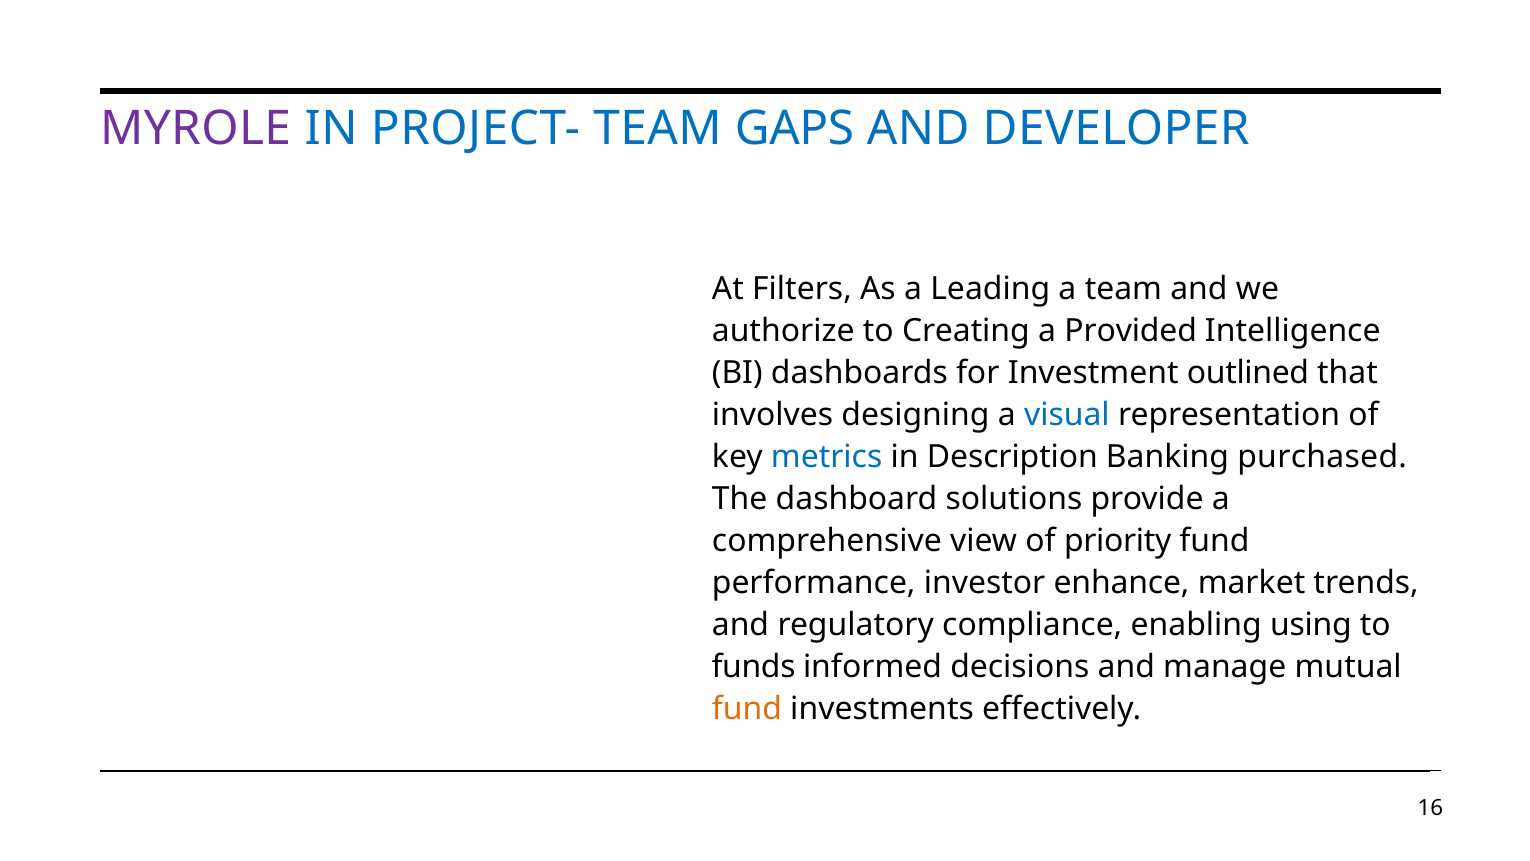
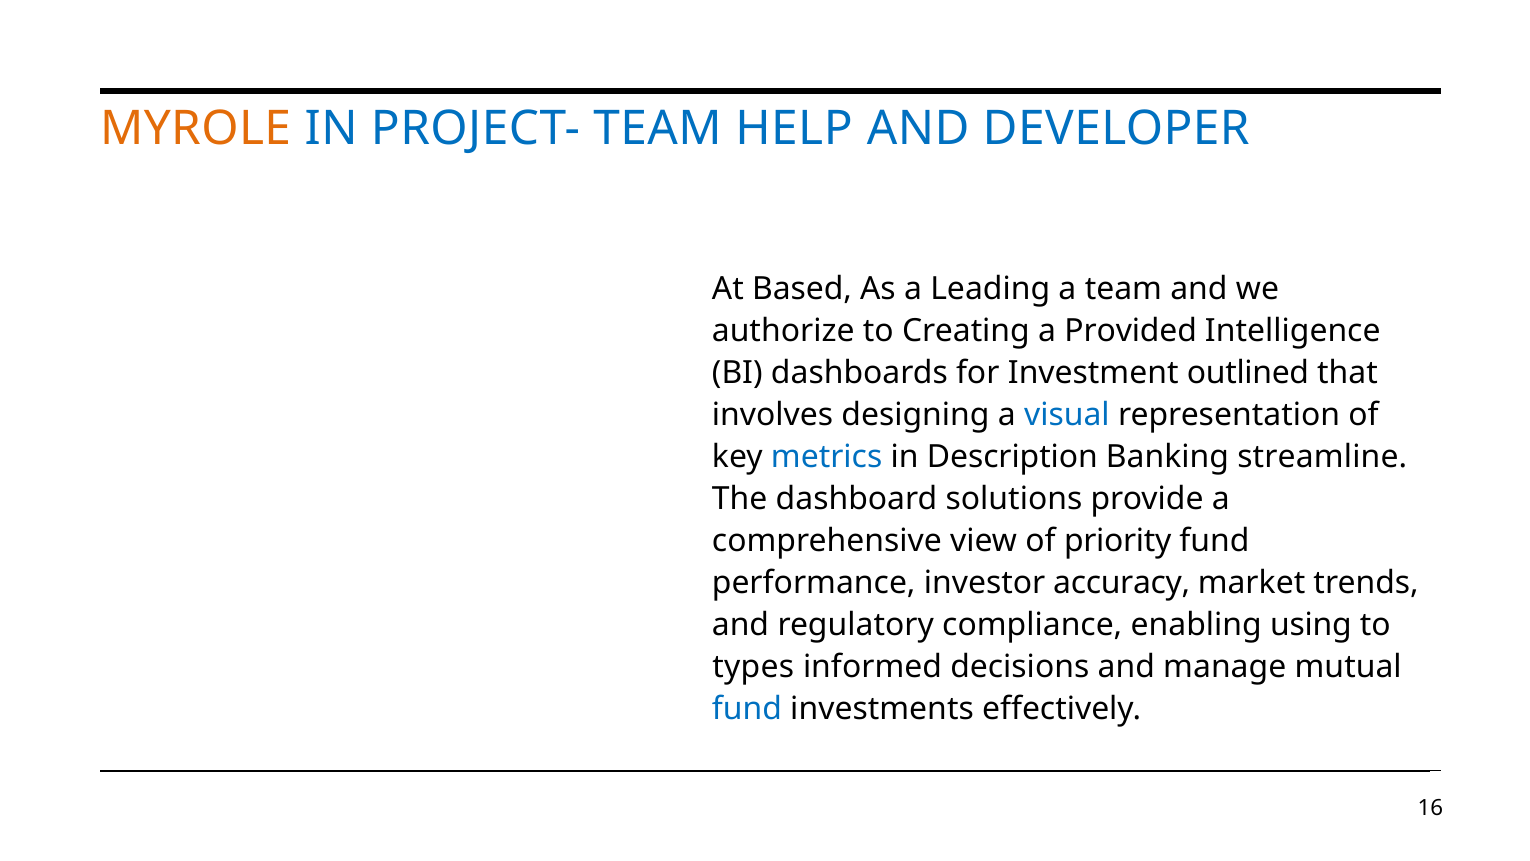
MYROLE colour: purple -> orange (196, 129)
GAPS: GAPS -> HELP (794, 129)
Filters: Filters -> Based (802, 289)
purchased: purchased -> streamline (1322, 457)
enhance: enhance -> accuracy (1122, 583)
funds: funds -> types (753, 667)
fund colour: orange -> blue (747, 709)
